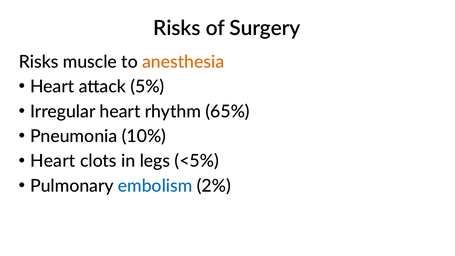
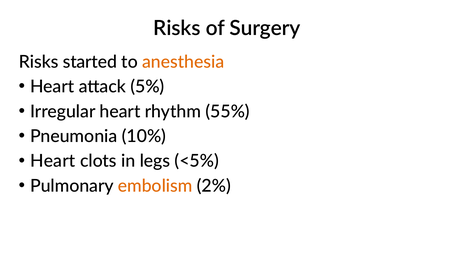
muscle: muscle -> started (90, 62)
65%: 65% -> 55% (228, 112)
embolism colour: blue -> orange (155, 186)
